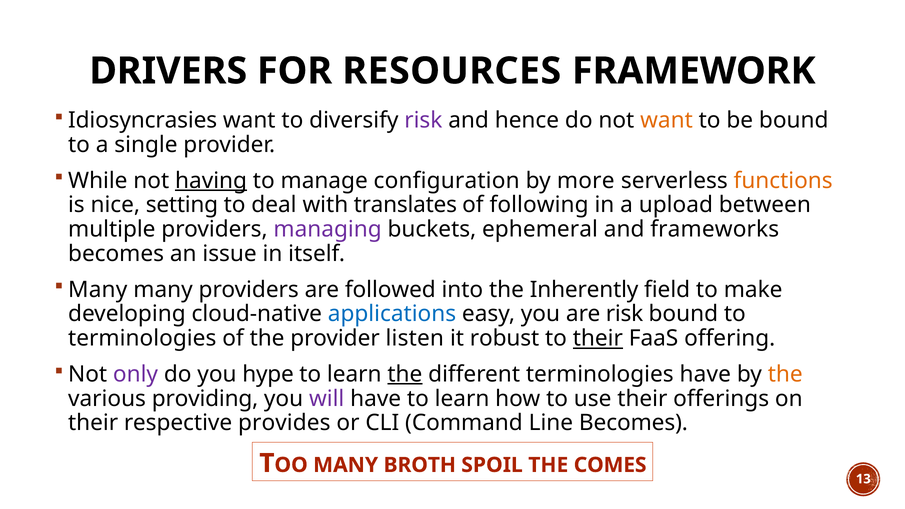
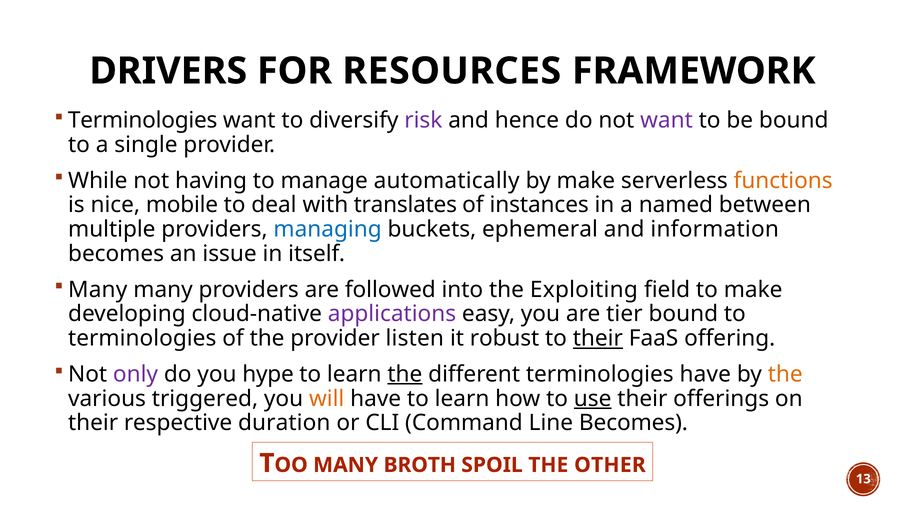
Idiosyncrasies: Idiosyncrasies -> Terminologies (143, 120)
want colour: orange -> purple (667, 120)
having underline: present -> none (211, 181)
configuration: configuration -> automatically (447, 181)
by more: more -> make (586, 181)
setting: setting -> mobile (182, 205)
following: following -> instances (539, 205)
upload: upload -> named (676, 205)
managing colour: purple -> blue (328, 229)
frameworks: frameworks -> information (715, 229)
Inherently: Inherently -> Exploiting (584, 290)
applications colour: blue -> purple (392, 314)
are risk: risk -> tier (624, 314)
providing: providing -> triggered (205, 399)
will colour: purple -> orange (327, 399)
use underline: none -> present (593, 399)
provides: provides -> duration (284, 423)
COMES: COMES -> OTHER (610, 465)
